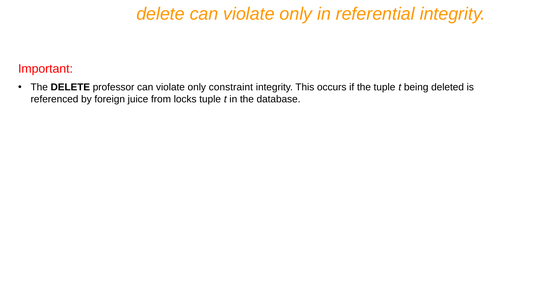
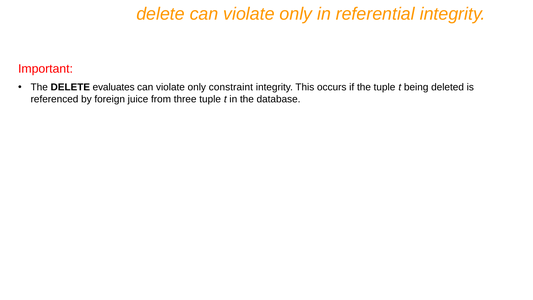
professor: professor -> evaluates (114, 87)
locks: locks -> three (185, 99)
